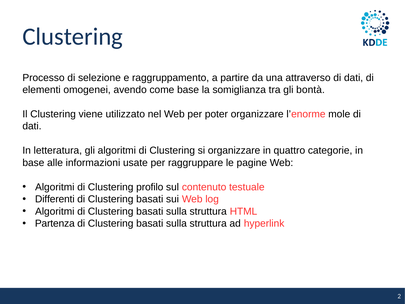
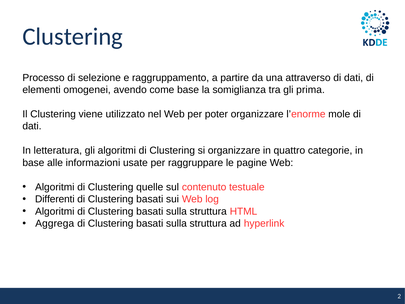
bontà: bontà -> prima (311, 90)
profilo: profilo -> quelle (150, 187)
Partenza: Partenza -> Aggrega (55, 223)
